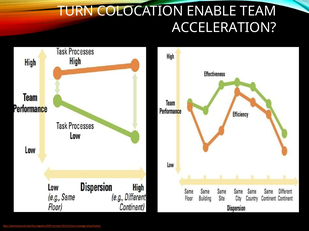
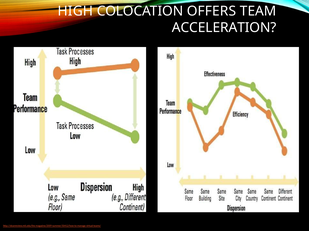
TURN: TURN -> HIGH (75, 11)
ENABLE: ENABLE -> OFFERS (212, 11)
